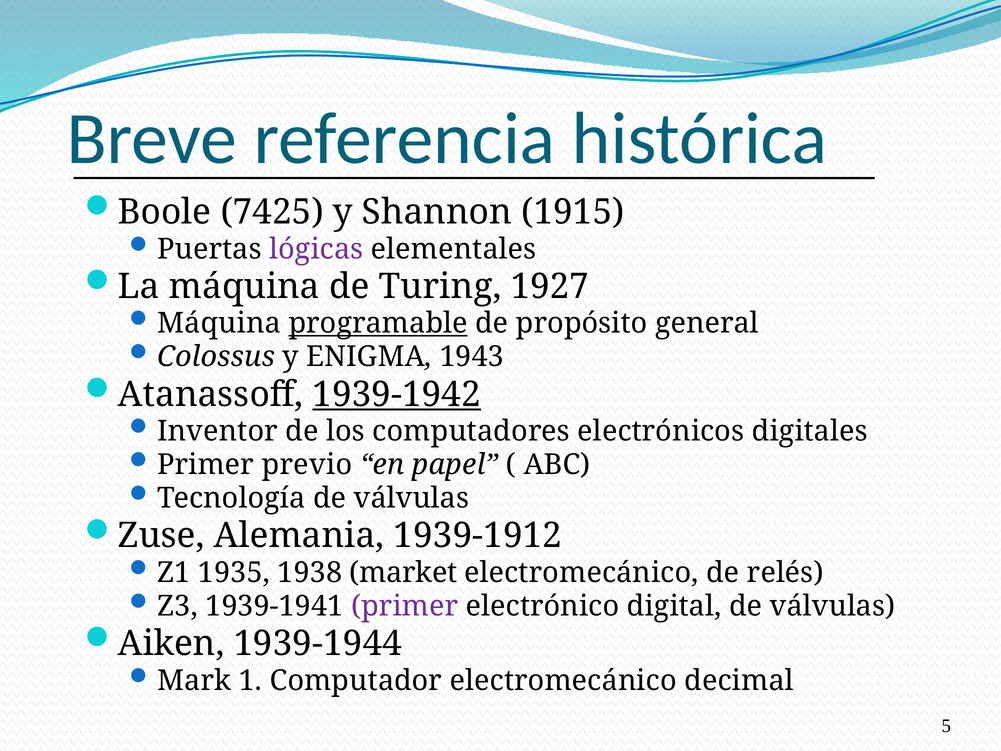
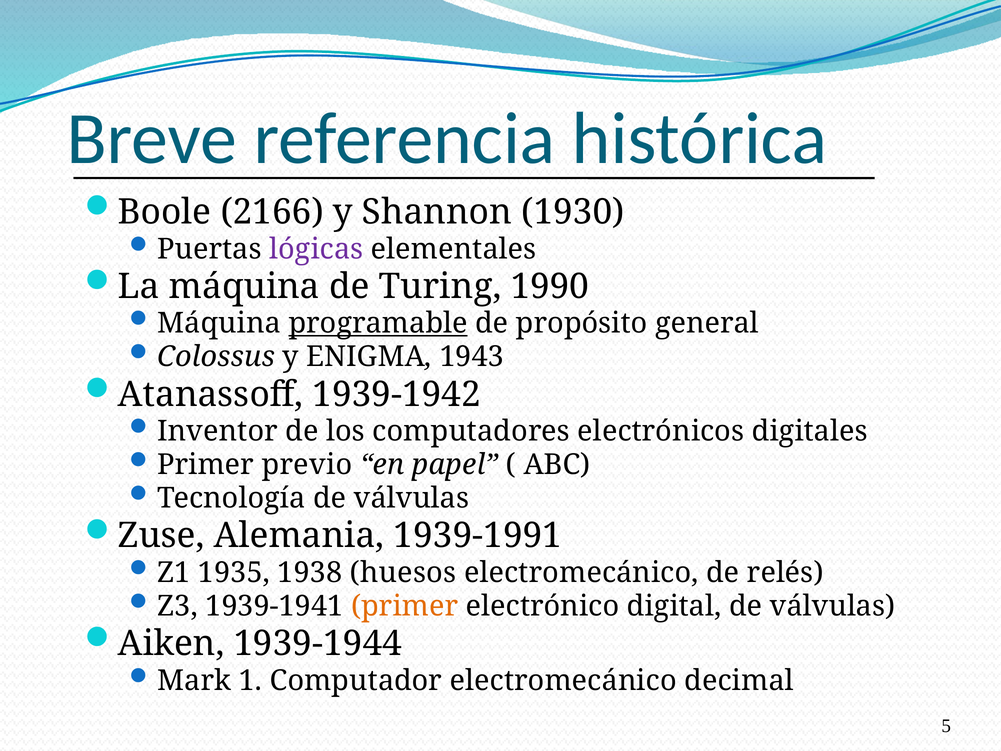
7425: 7425 -> 2166 (272, 212)
1915: 1915 -> 1930 (573, 212)
1927: 1927 -> 1990 (550, 287)
1939-1942 underline: present -> none (397, 394)
1939-1912: 1939-1912 -> 1939-1991 (478, 536)
market: market -> huesos (403, 573)
primer colour: purple -> orange (405, 606)
